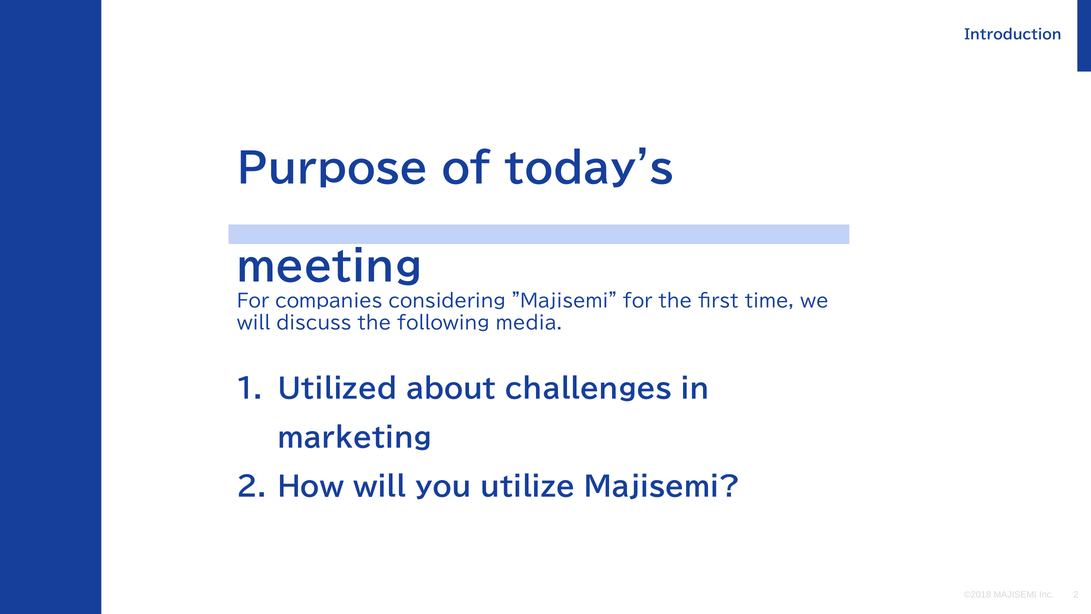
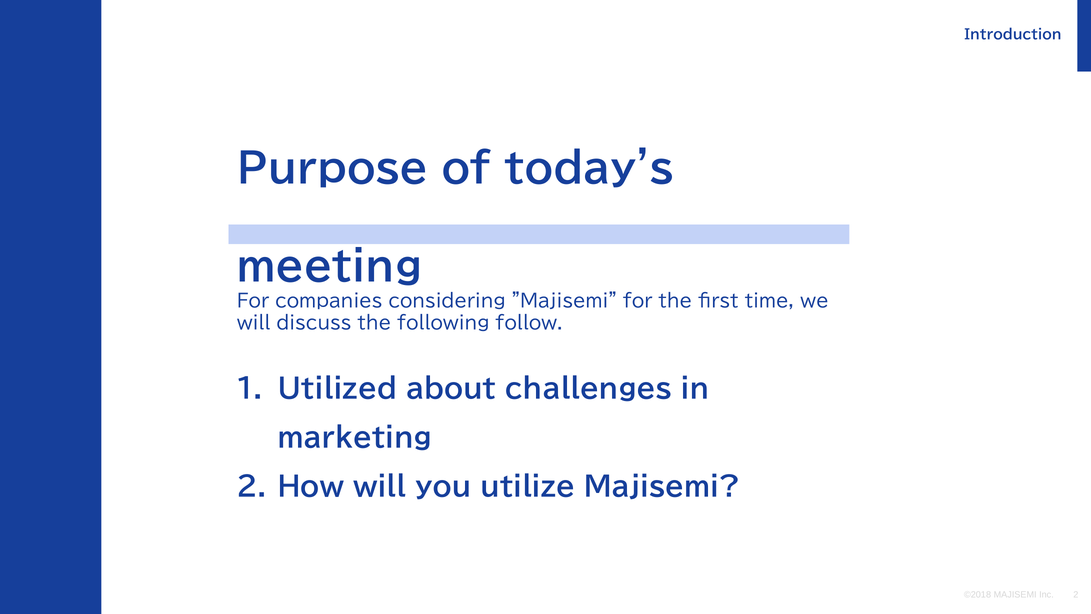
media: media -> follow (529, 323)
